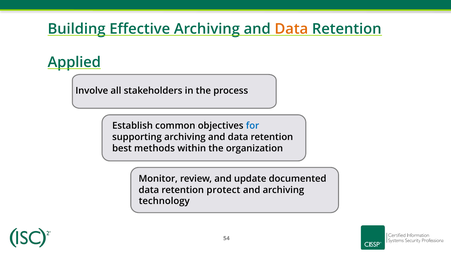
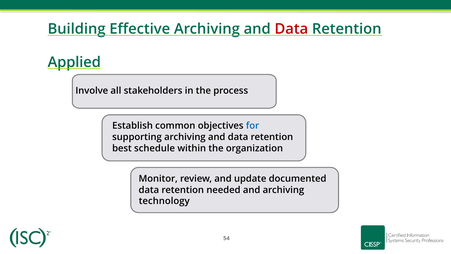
Data colour: orange -> red (291, 29)
methods: methods -> schedule (155, 148)
protect: protect -> needed (223, 190)
